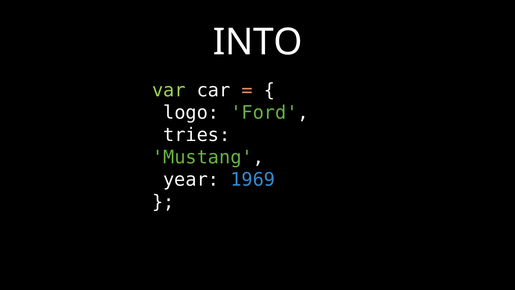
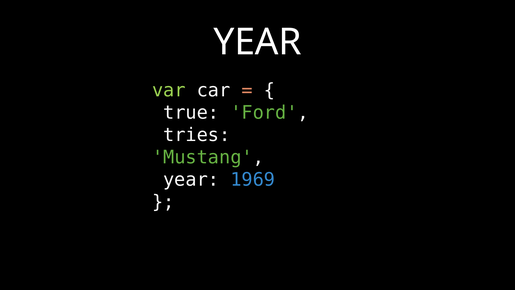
INTO: INTO -> YEAR (258, 42)
logo: logo -> true (191, 113)
